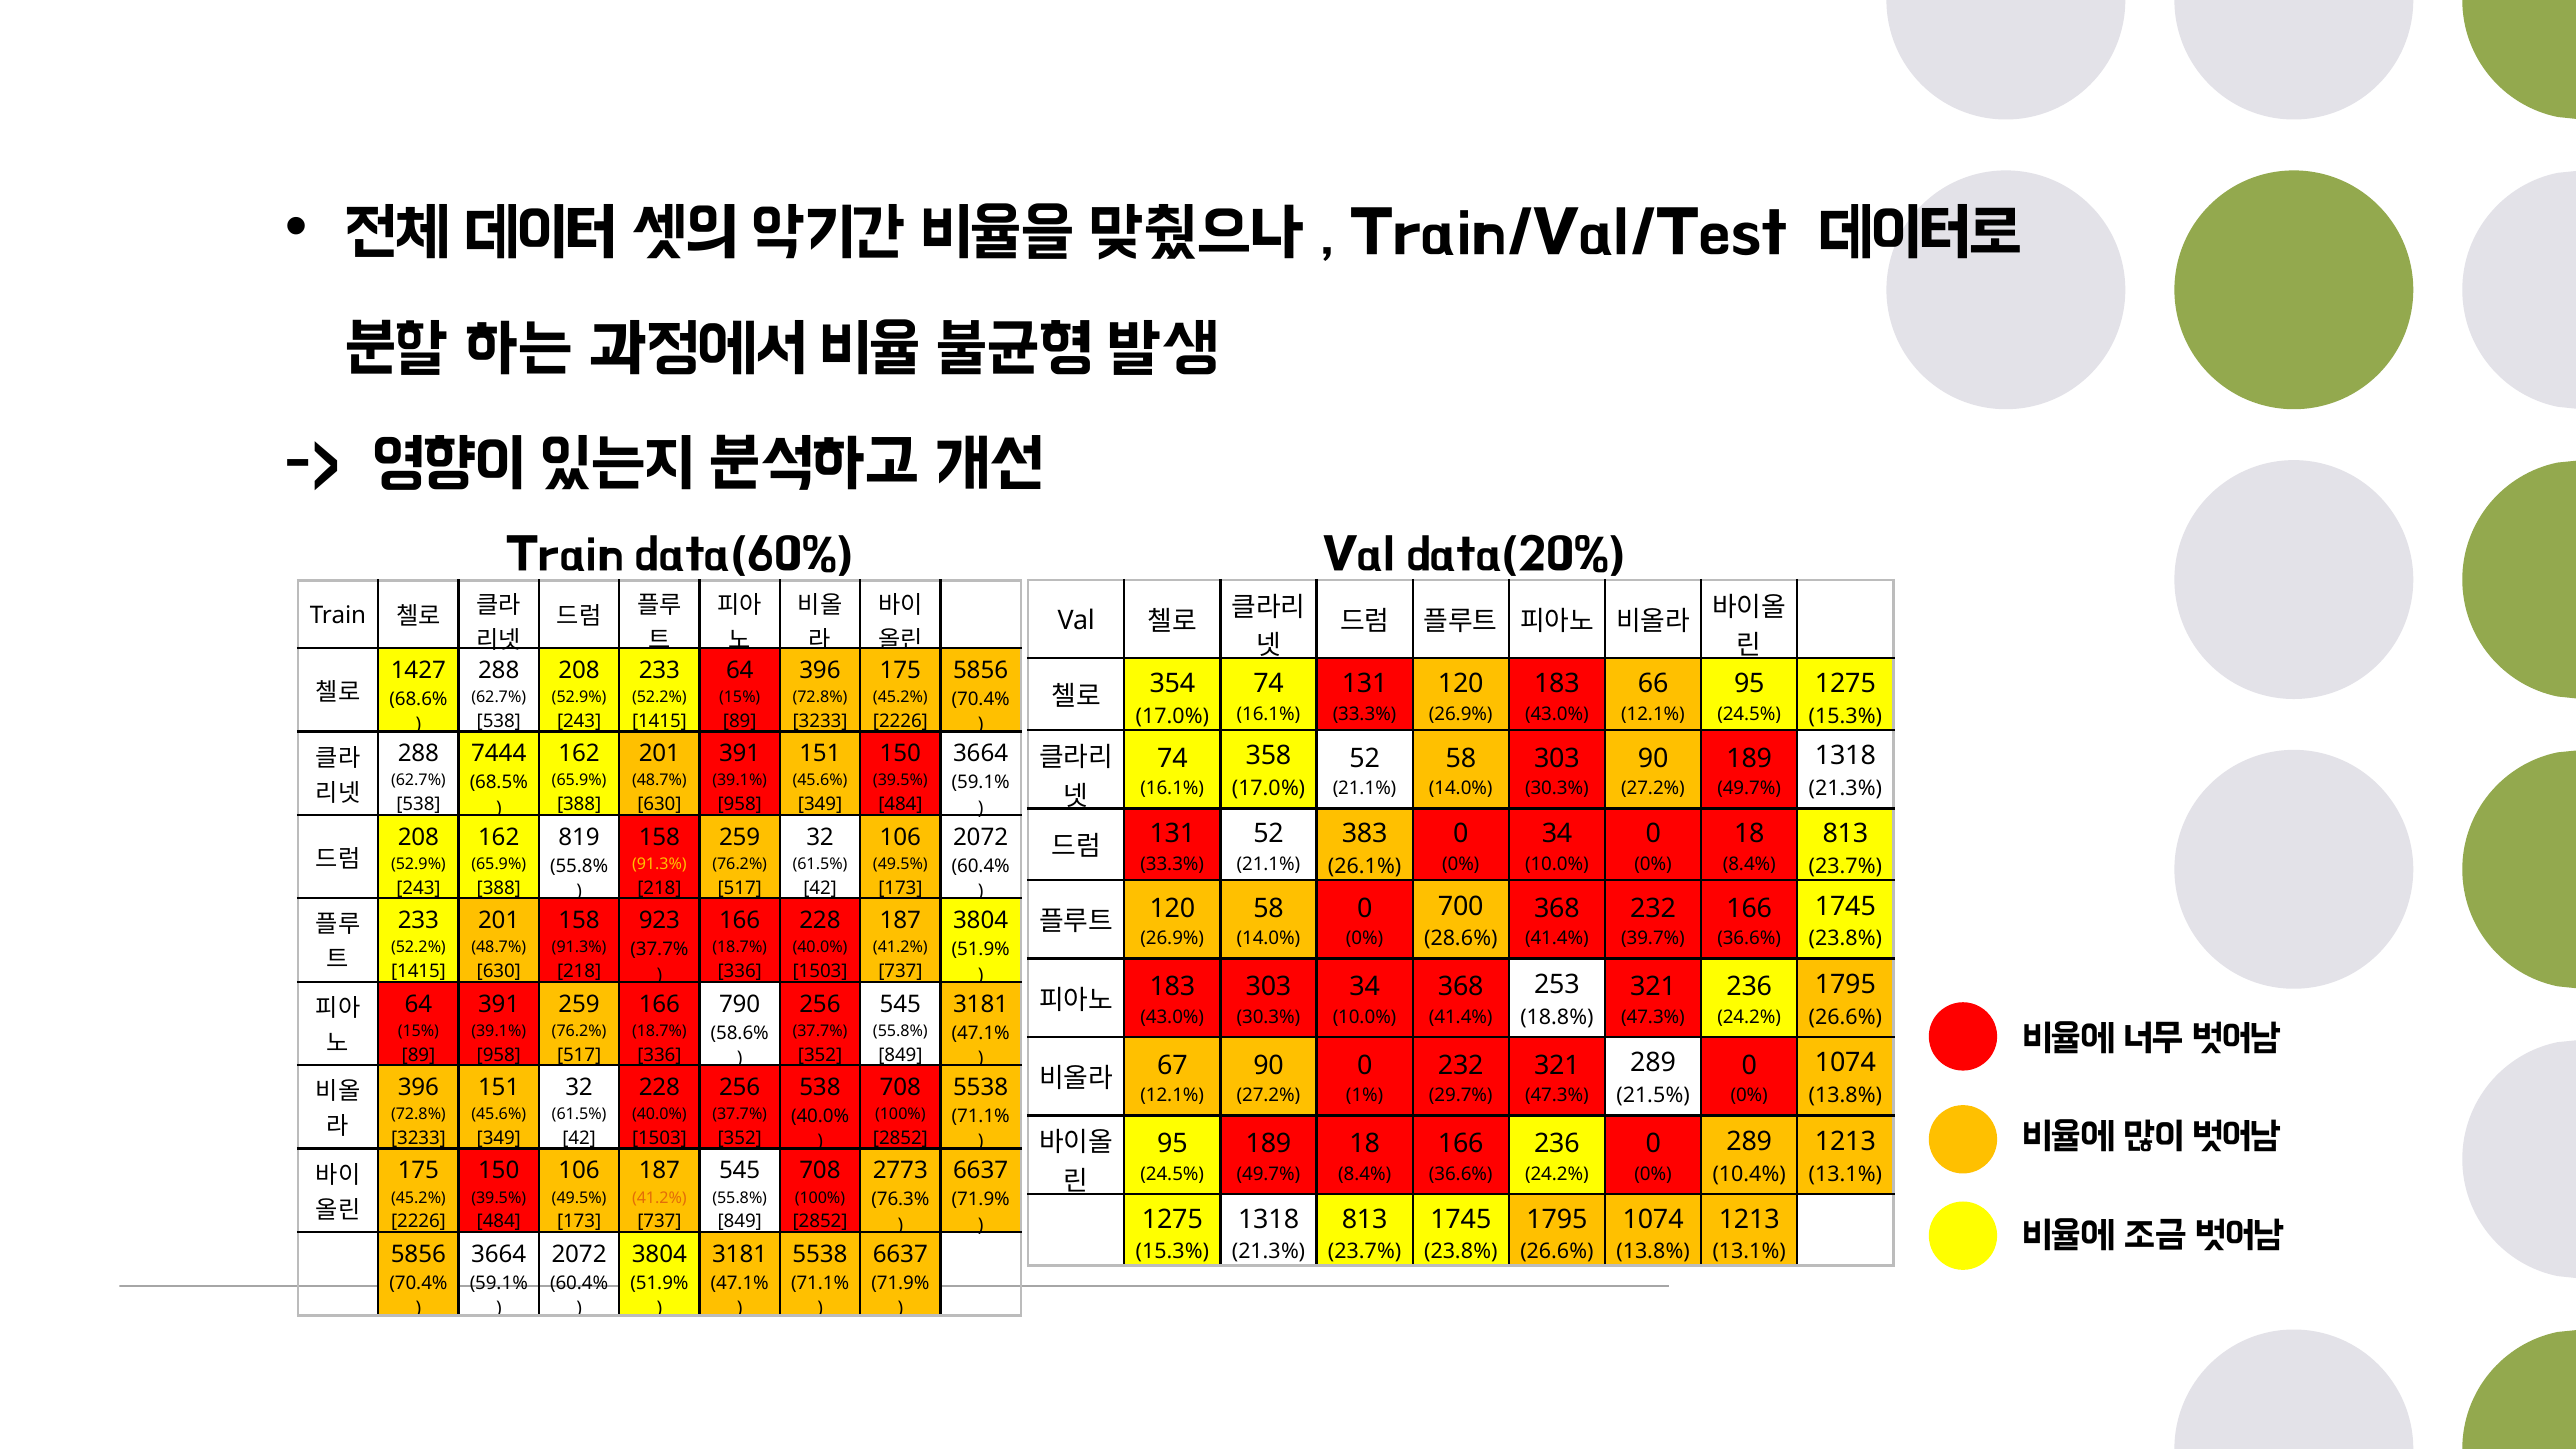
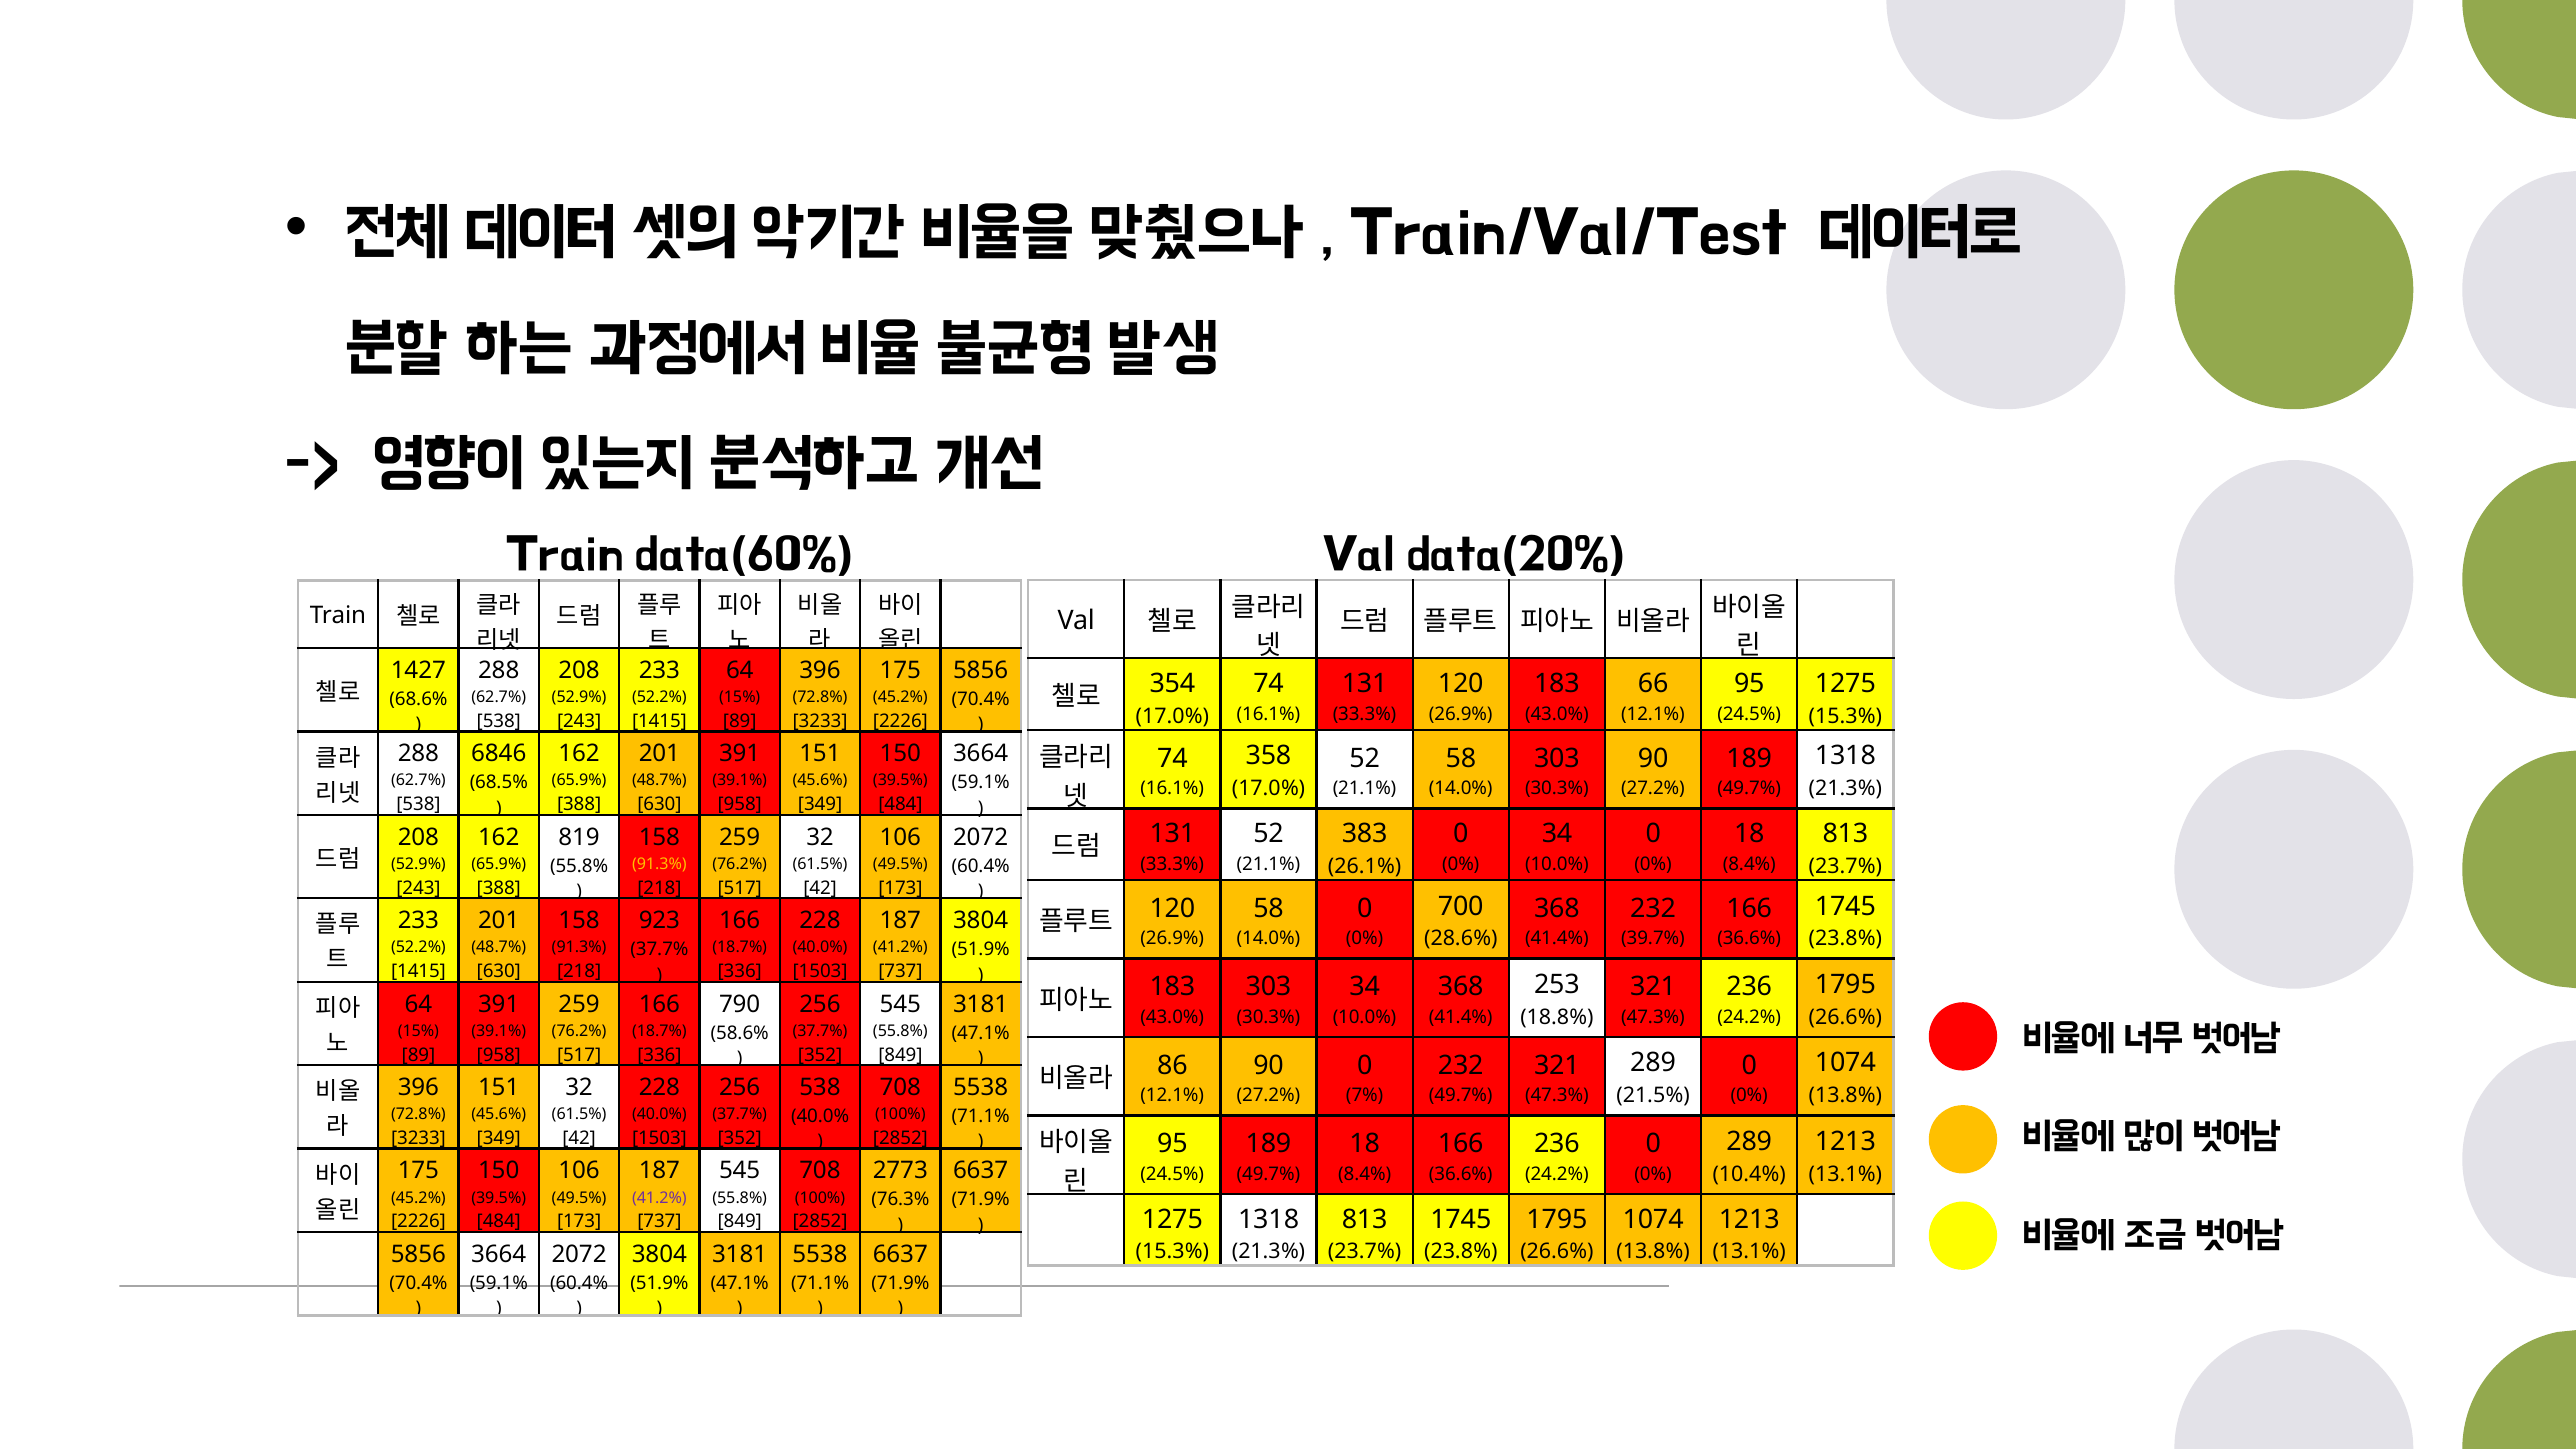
7444: 7444 -> 6846 (499, 754)
67: 67 -> 86 (1173, 1065)
1%: 1% -> 7% (1365, 1095)
29.7%: 29.7% -> 49.7% (1461, 1095)
41.2% colour: orange -> purple (659, 1198)
